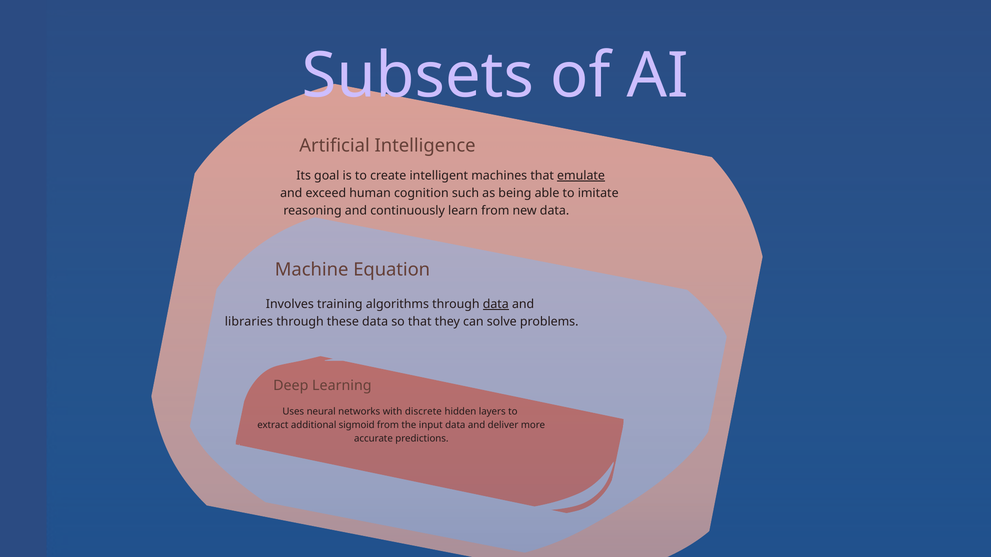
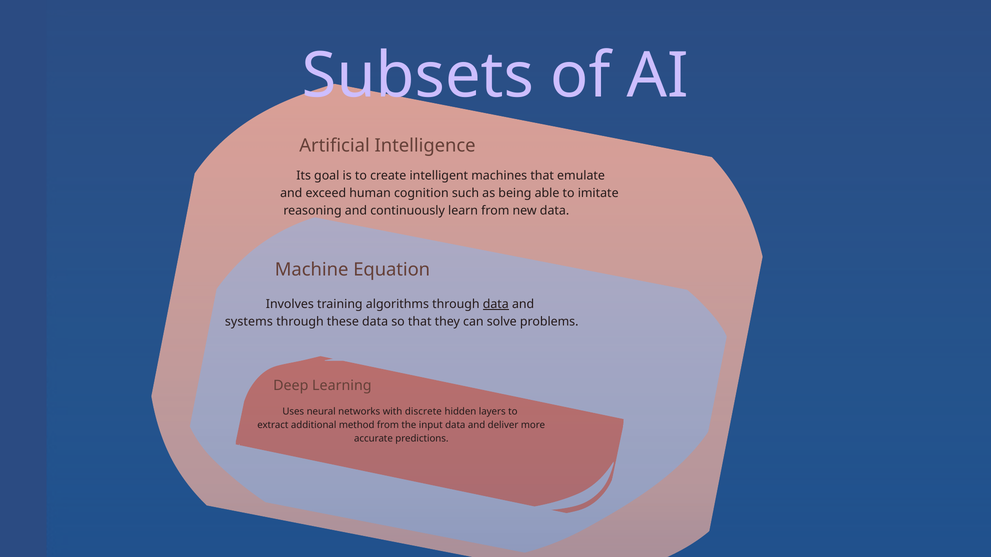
emulate underline: present -> none (581, 176)
libraries: libraries -> systems (249, 322)
sigmoid: sigmoid -> method (357, 425)
